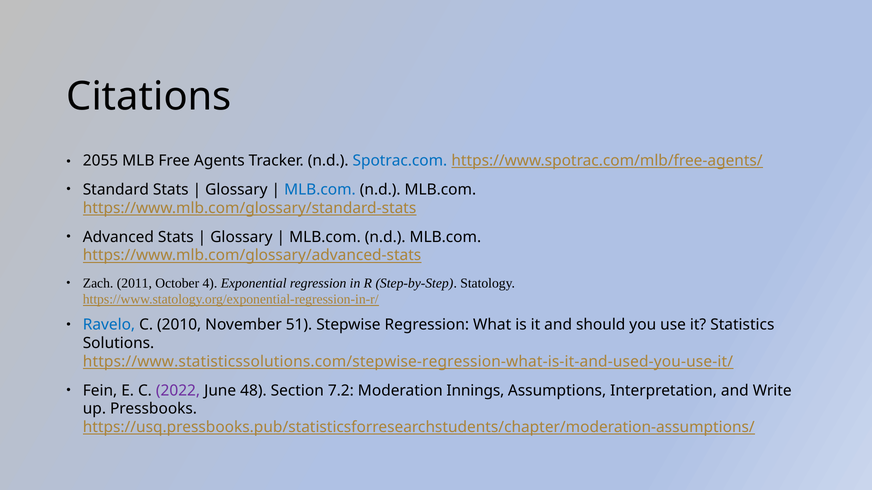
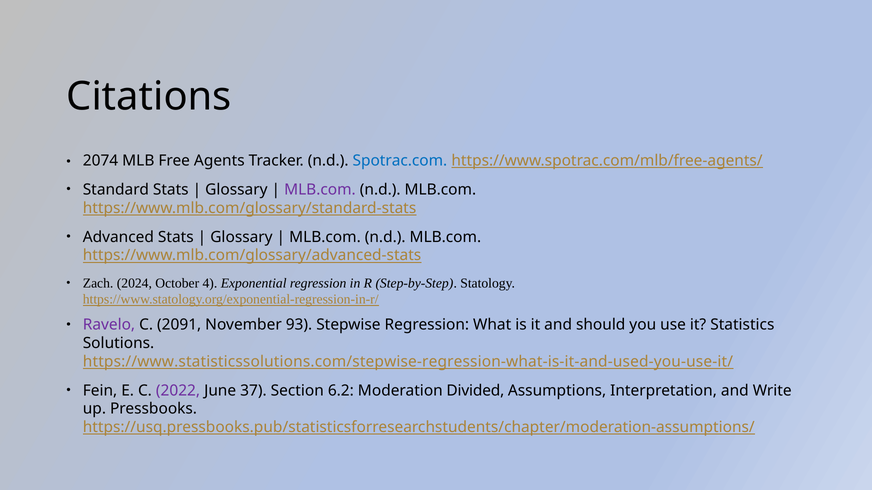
2055: 2055 -> 2074 (101, 161)
MLB.com colour: blue -> purple (320, 190)
2011: 2011 -> 2024 (134, 284)
Ravelo colour: blue -> purple (109, 325)
2010: 2010 -> 2091 (179, 325)
51: 51 -> 93 (299, 325)
48: 48 -> 37 (253, 391)
7.2: 7.2 -> 6.2 (341, 391)
Innings: Innings -> Divided (475, 391)
